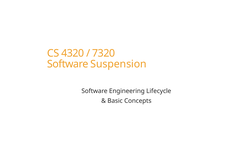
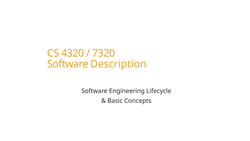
Suspension: Suspension -> Description (118, 64)
